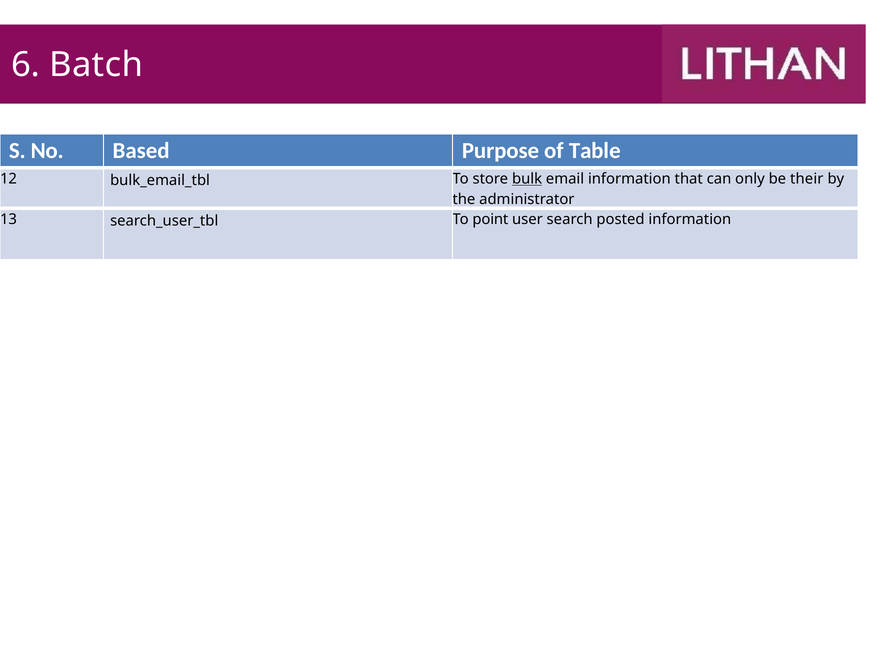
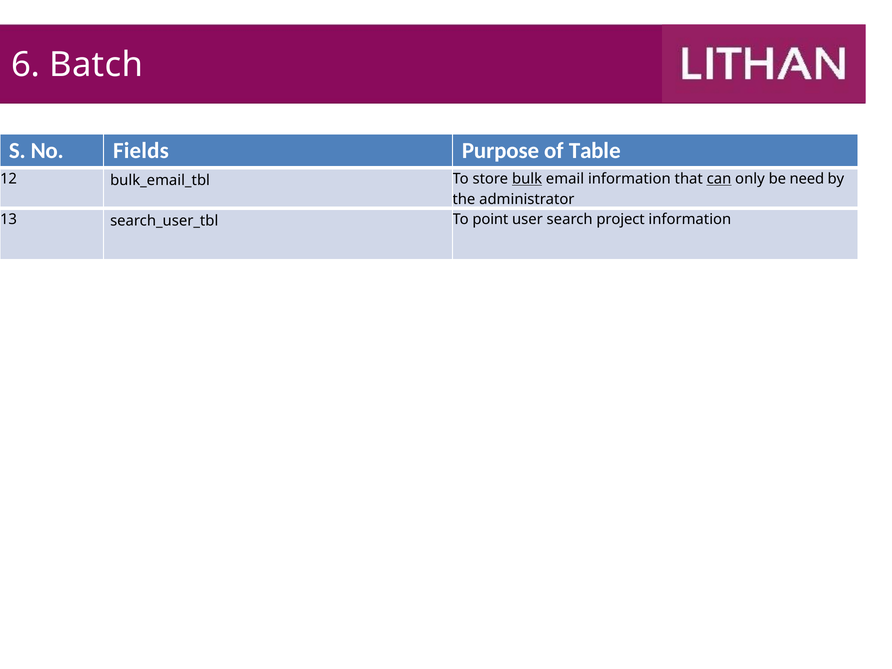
Based: Based -> Fields (141, 151)
can underline: none -> present (719, 179)
their: their -> need (807, 179)
posted: posted -> project (621, 219)
